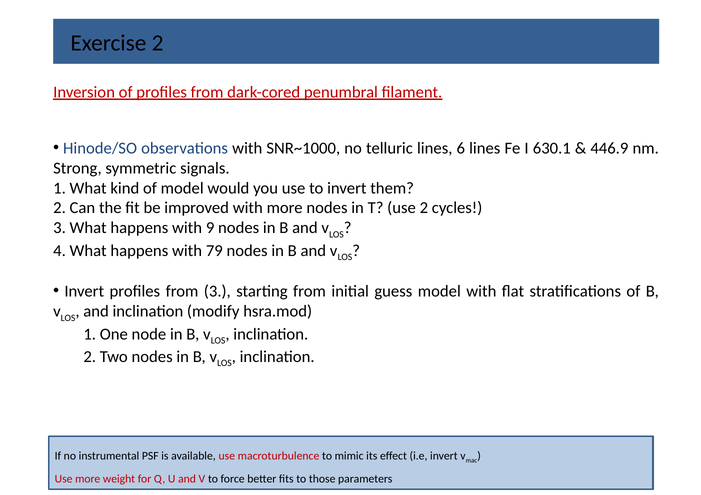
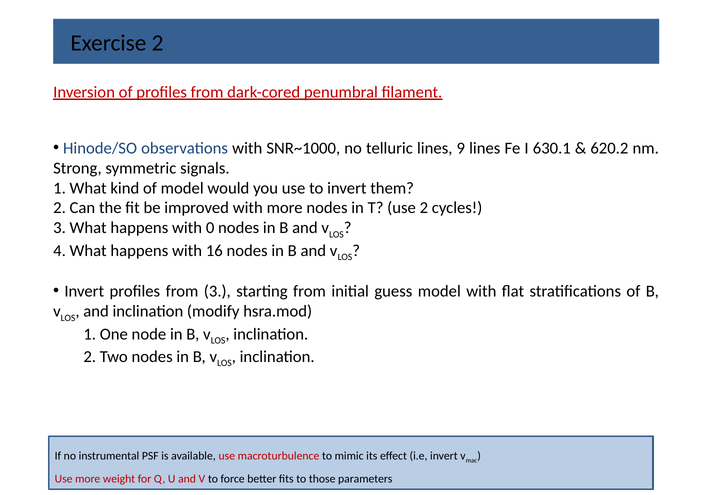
6: 6 -> 9 (461, 148)
446.9: 446.9 -> 620.2 (609, 148)
9: 9 -> 0 (210, 228)
79: 79 -> 16 (214, 251)
